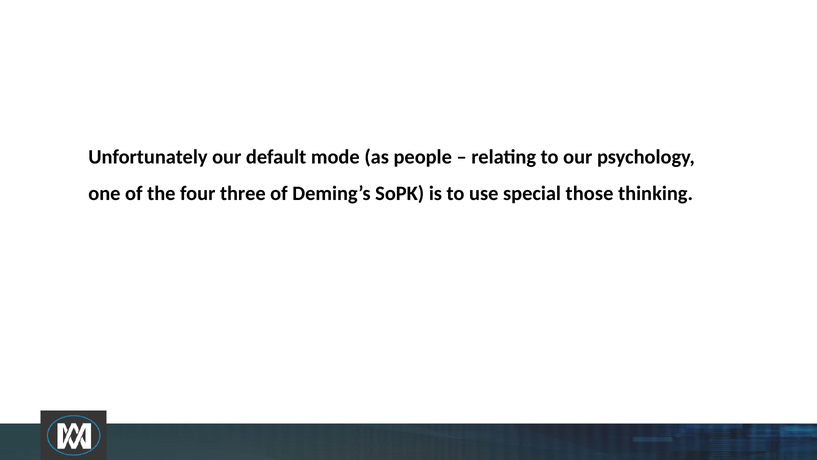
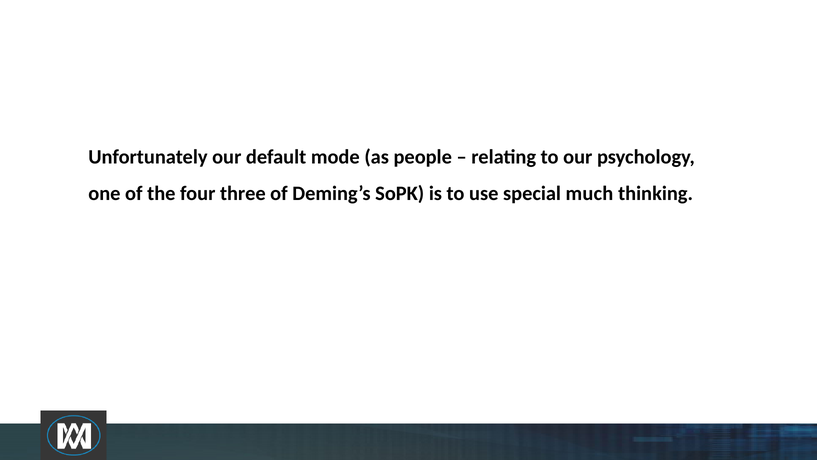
those: those -> much (589, 193)
